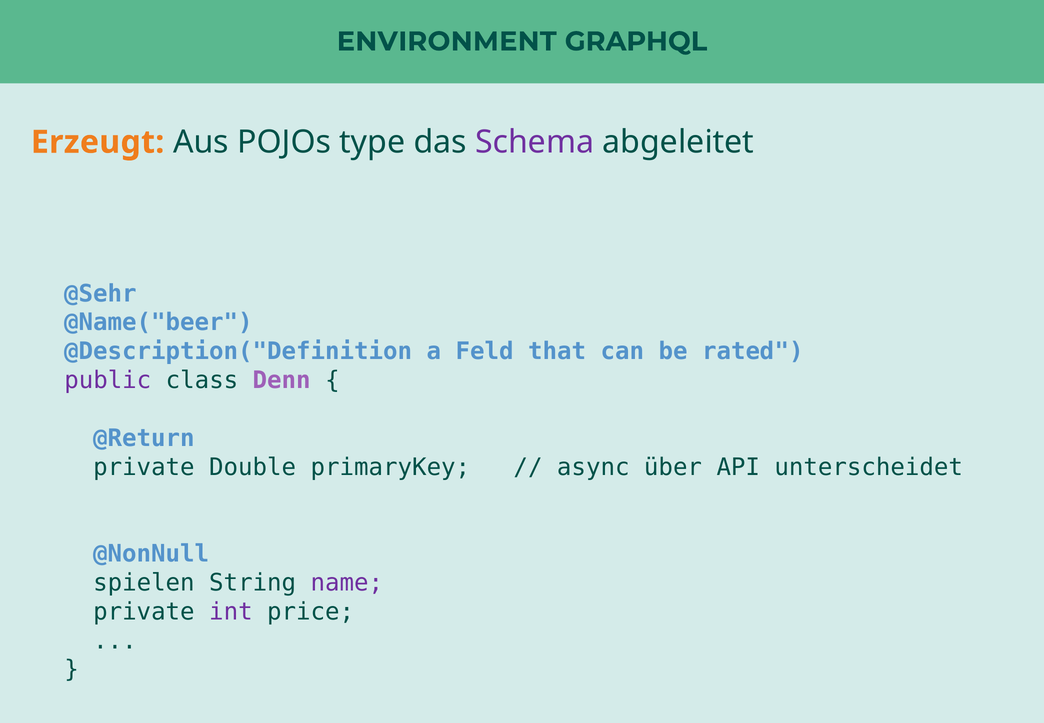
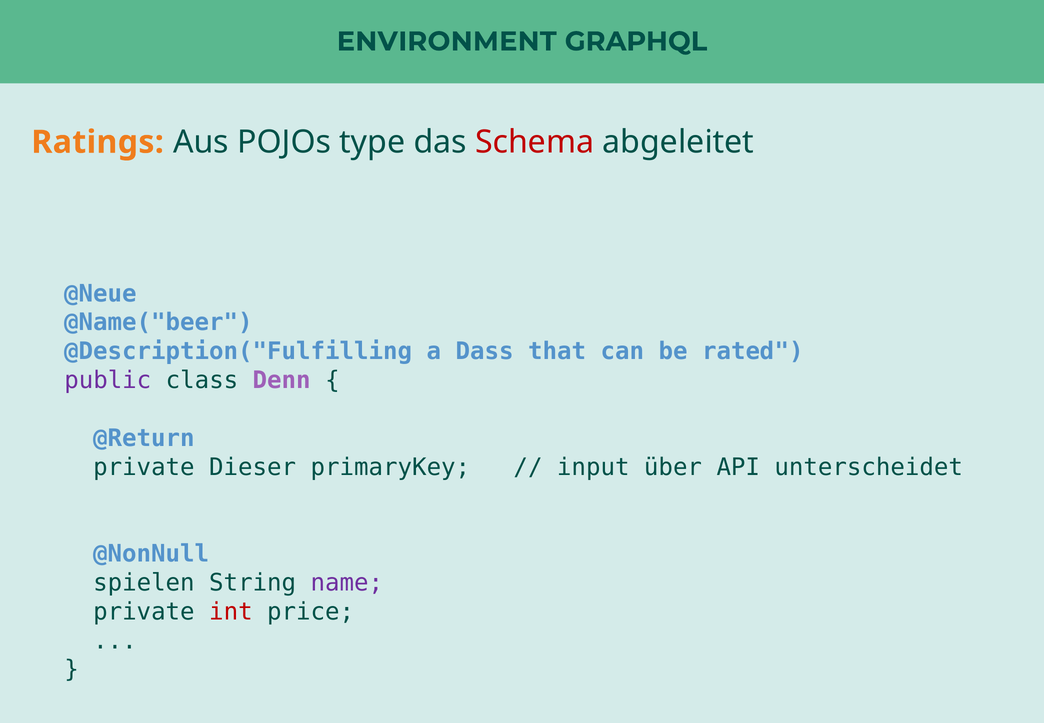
Erzeugt: Erzeugt -> Ratings (98, 142)
Schema colour: purple -> red (535, 142)
@Sehr: @Sehr -> @Neue (101, 293)
@Description("Definition: @Description("Definition -> @Description("Fulfilling (238, 351)
Feld: Feld -> Dass (485, 351)
Double: Double -> Dieser (253, 467)
async: async -> input (593, 467)
int colour: purple -> red (231, 611)
